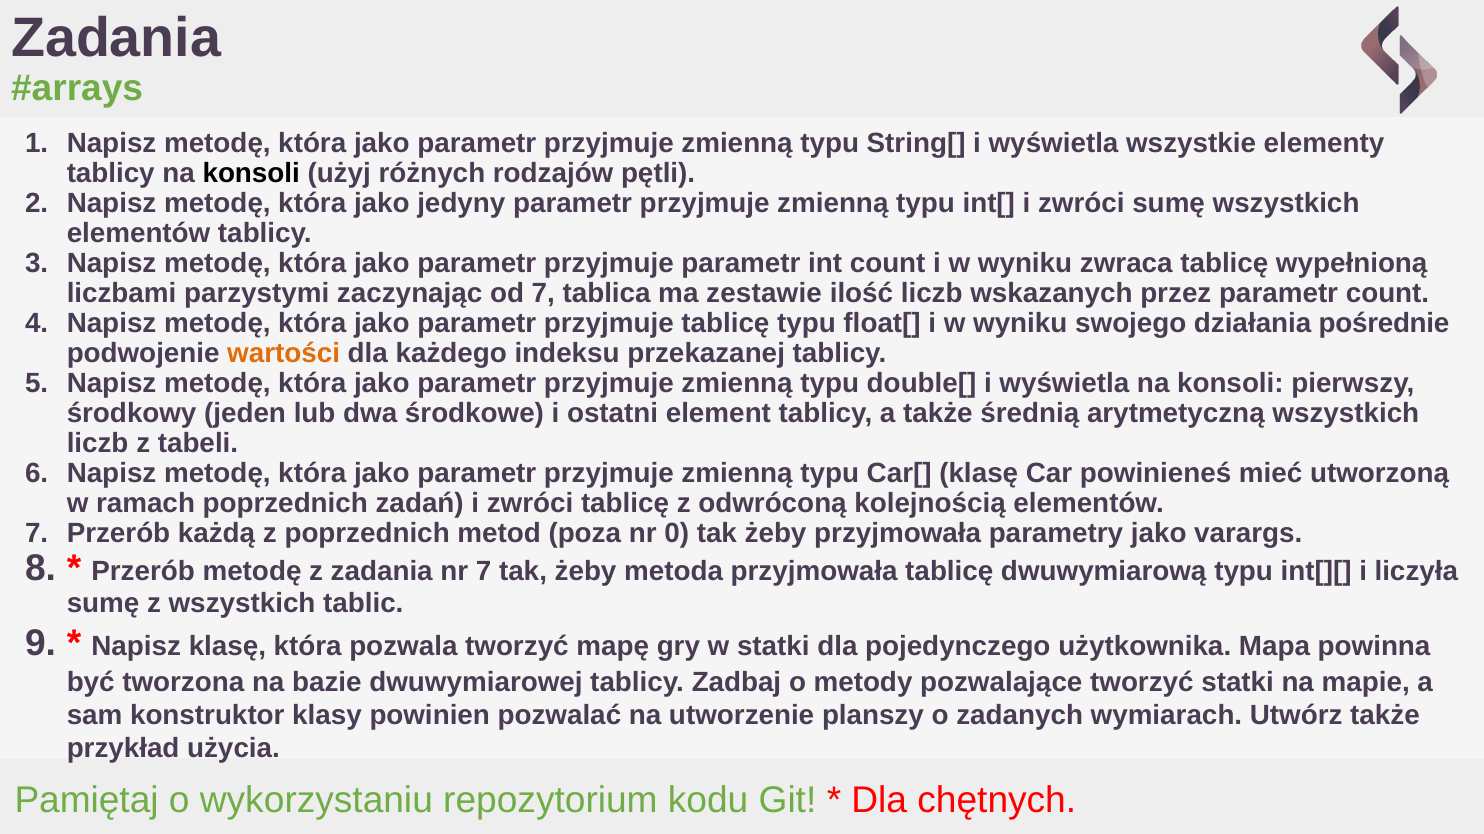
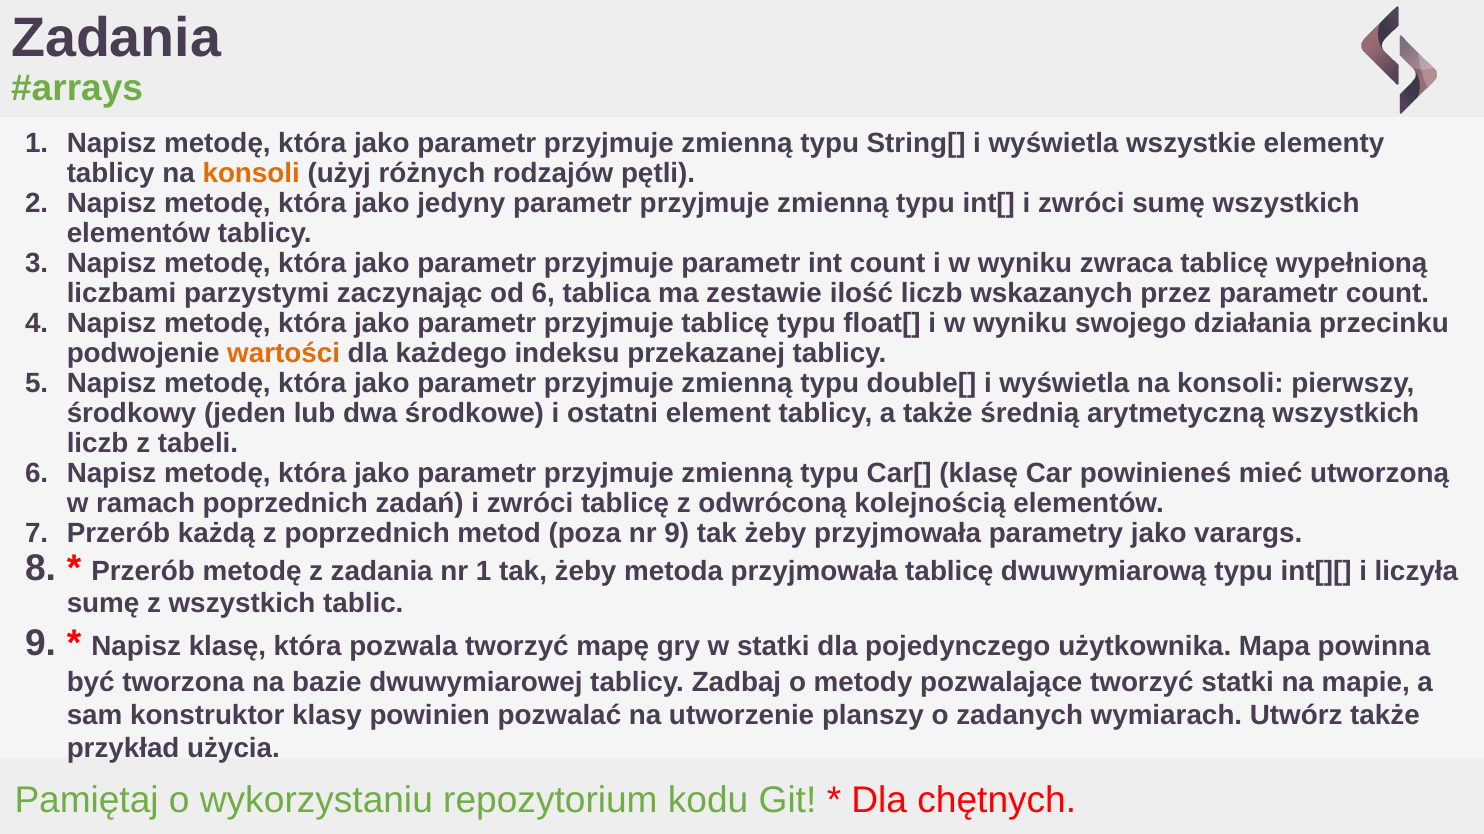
konsoli colour: black -> orange (251, 173)
od 7: 7 -> 6 (543, 294)
pośrednie: pośrednie -> przecinku (1384, 324)
nr 0: 0 -> 9 (677, 534)
nr 7: 7 -> 1 (484, 572)
